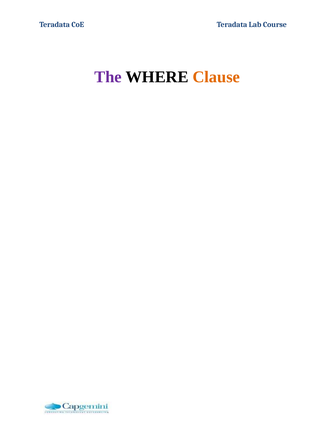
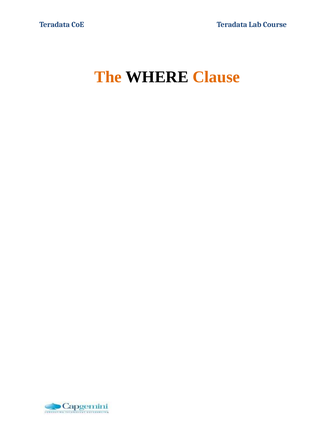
The colour: purple -> orange (108, 77)
